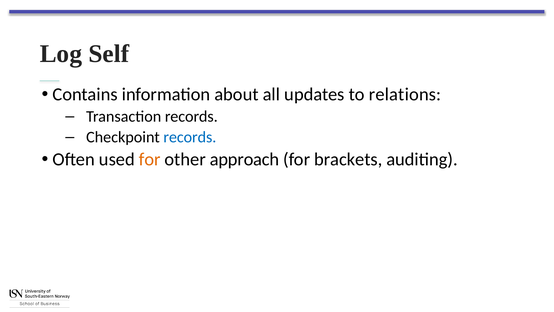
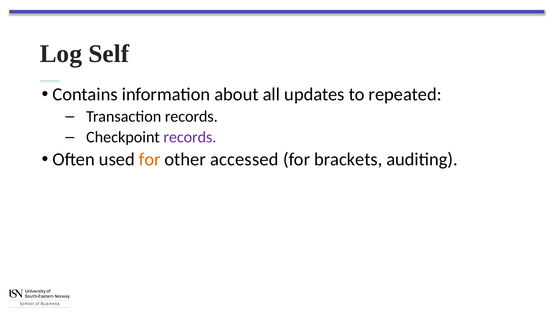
relations: relations -> repeated (405, 94)
records colour: blue -> purple (190, 137)
approach: approach -> accessed (244, 159)
